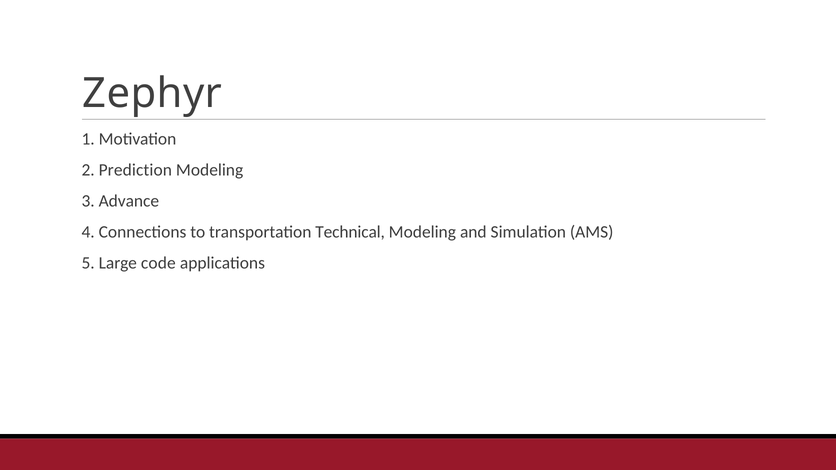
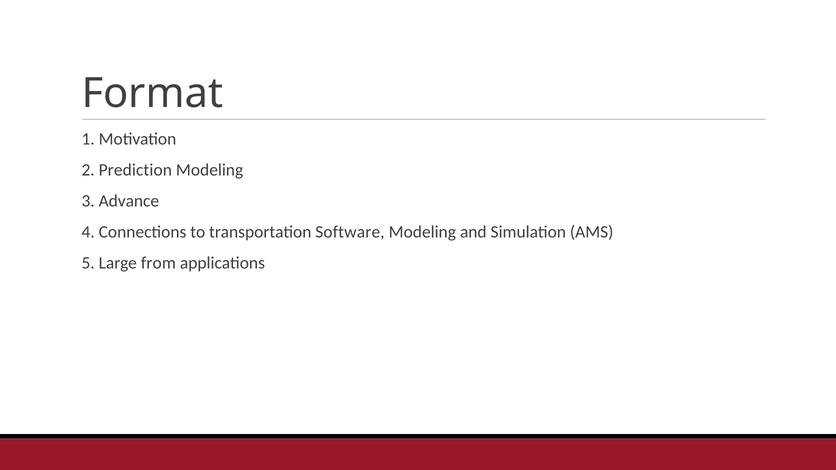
Zephyr: Zephyr -> Format (152, 94)
Technical: Technical -> Software (350, 232)
code: code -> from (158, 263)
